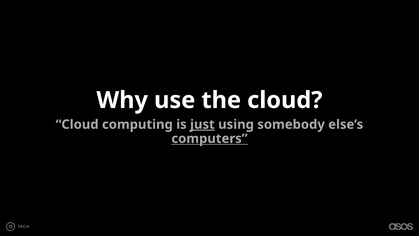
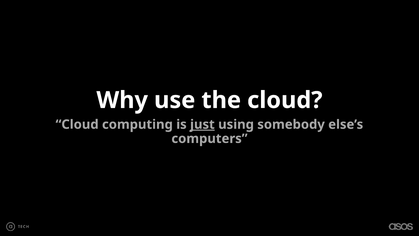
computers underline: present -> none (209, 138)
